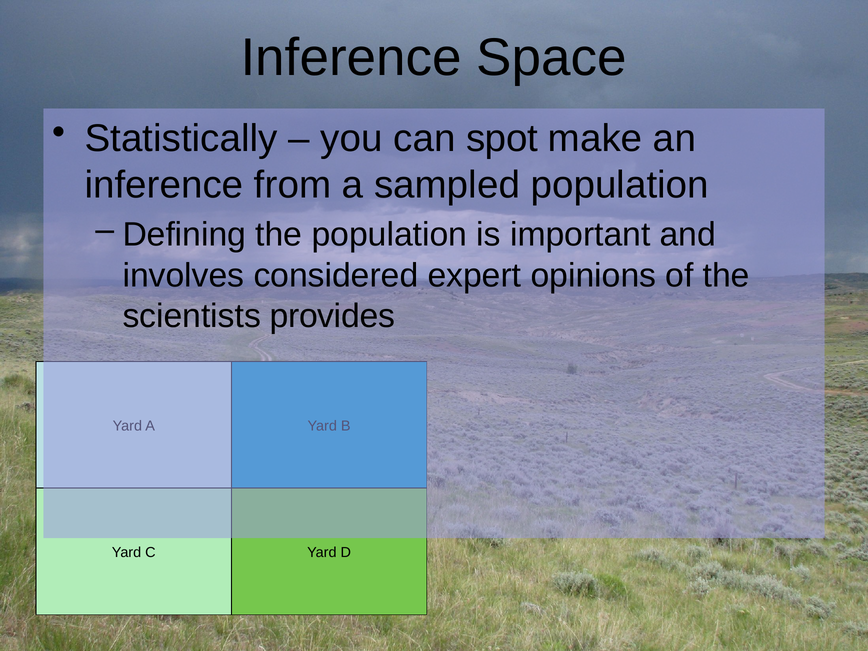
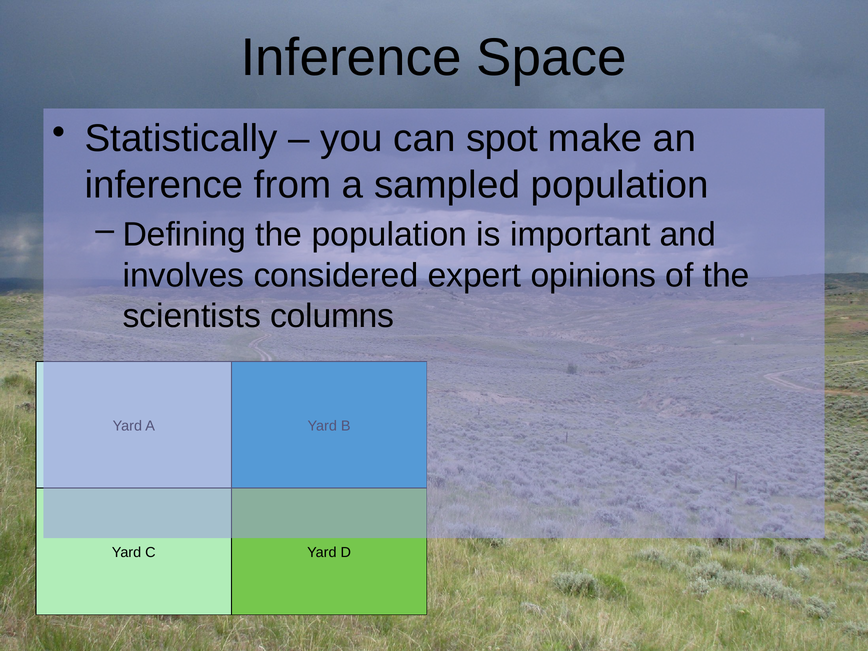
provides: provides -> columns (332, 316)
